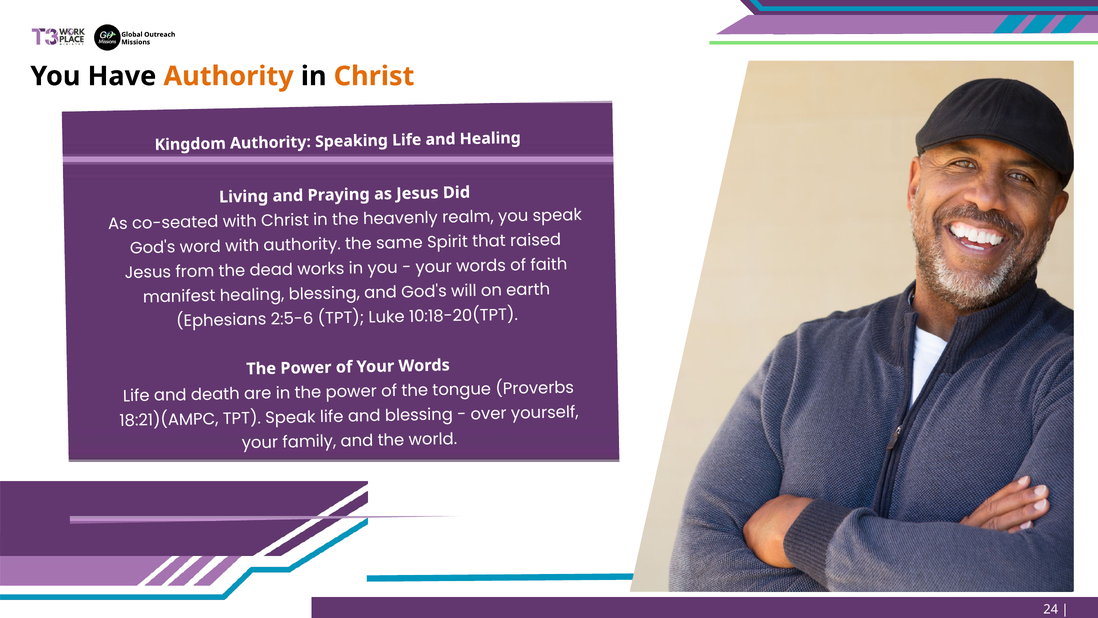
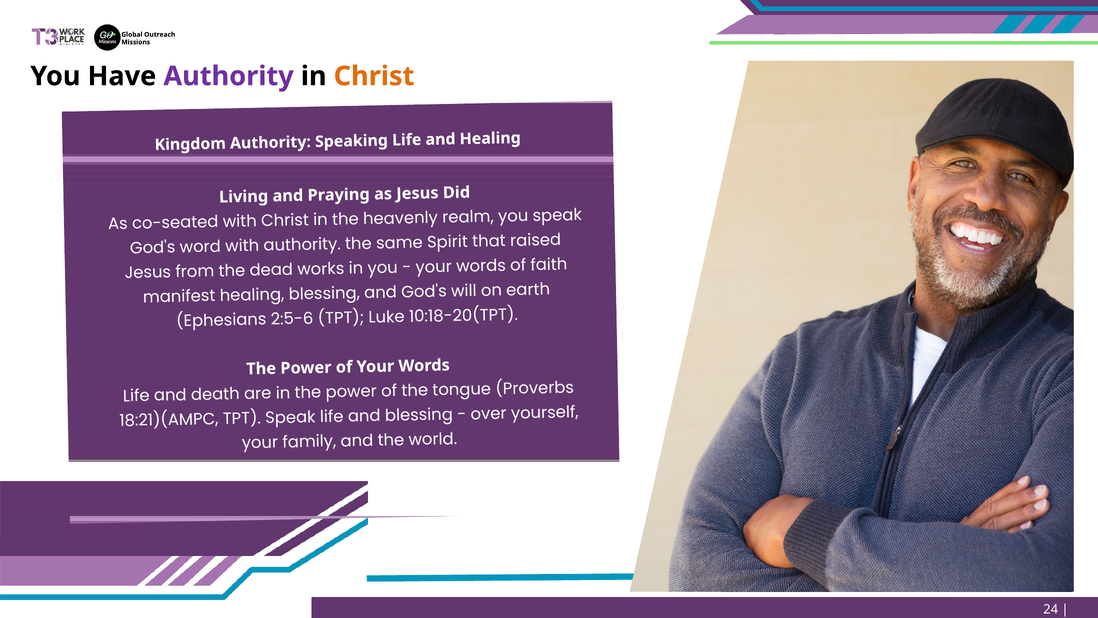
Authority colour: orange -> purple (229, 76)
